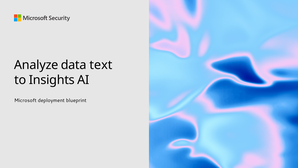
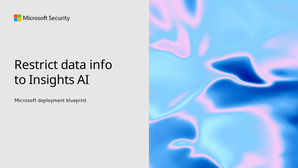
Analyze: Analyze -> Restrict (36, 65)
text: text -> info (101, 65)
